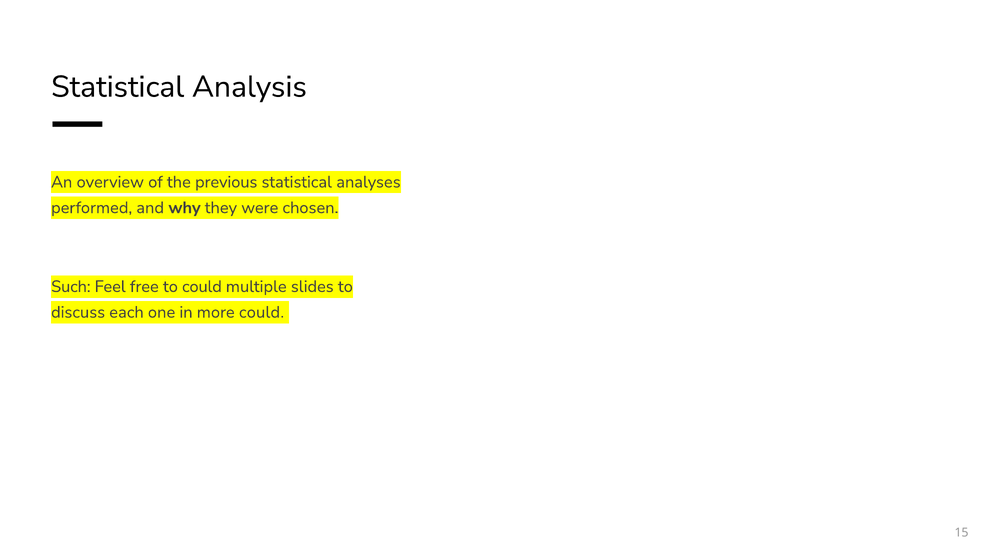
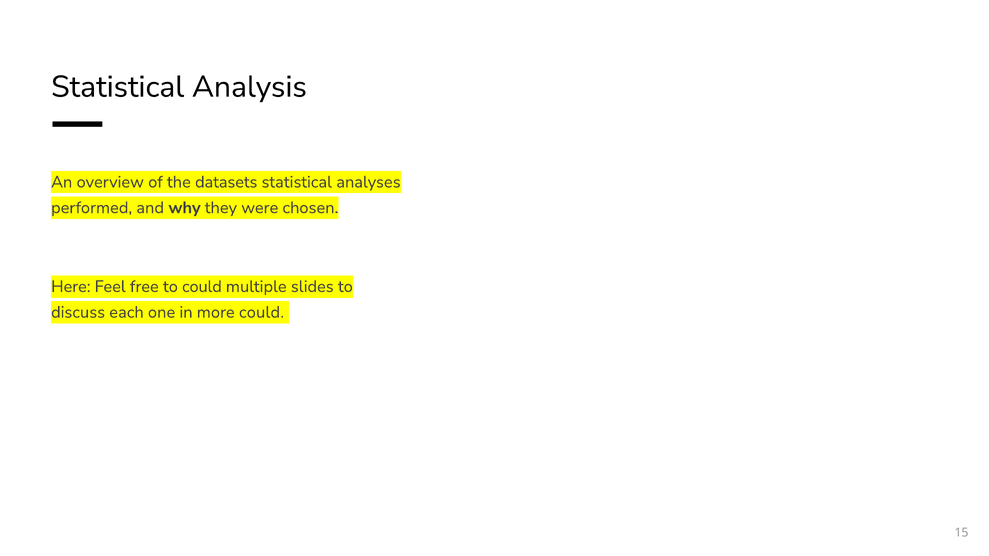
previous: previous -> datasets (226, 182)
Such: Such -> Here (71, 287)
